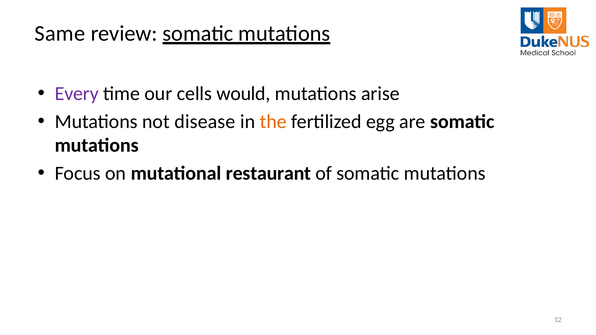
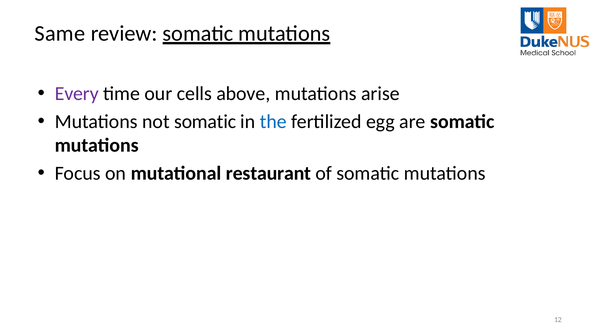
would: would -> above (243, 94)
not disease: disease -> somatic (205, 122)
the colour: orange -> blue (273, 122)
